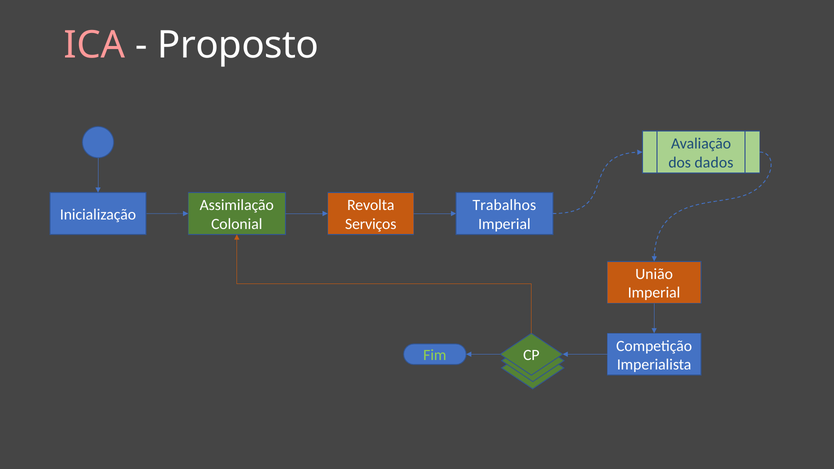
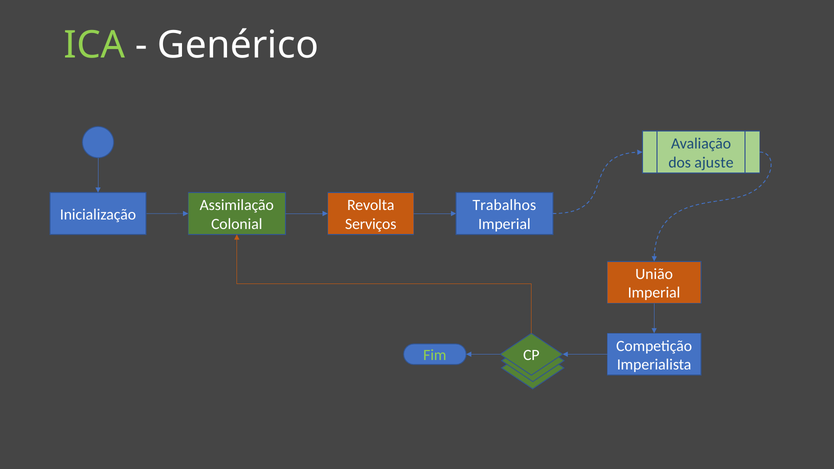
ICA colour: pink -> light green (94, 45)
Proposto: Proposto -> Genérico (238, 45)
dados: dados -> ajuste (714, 163)
